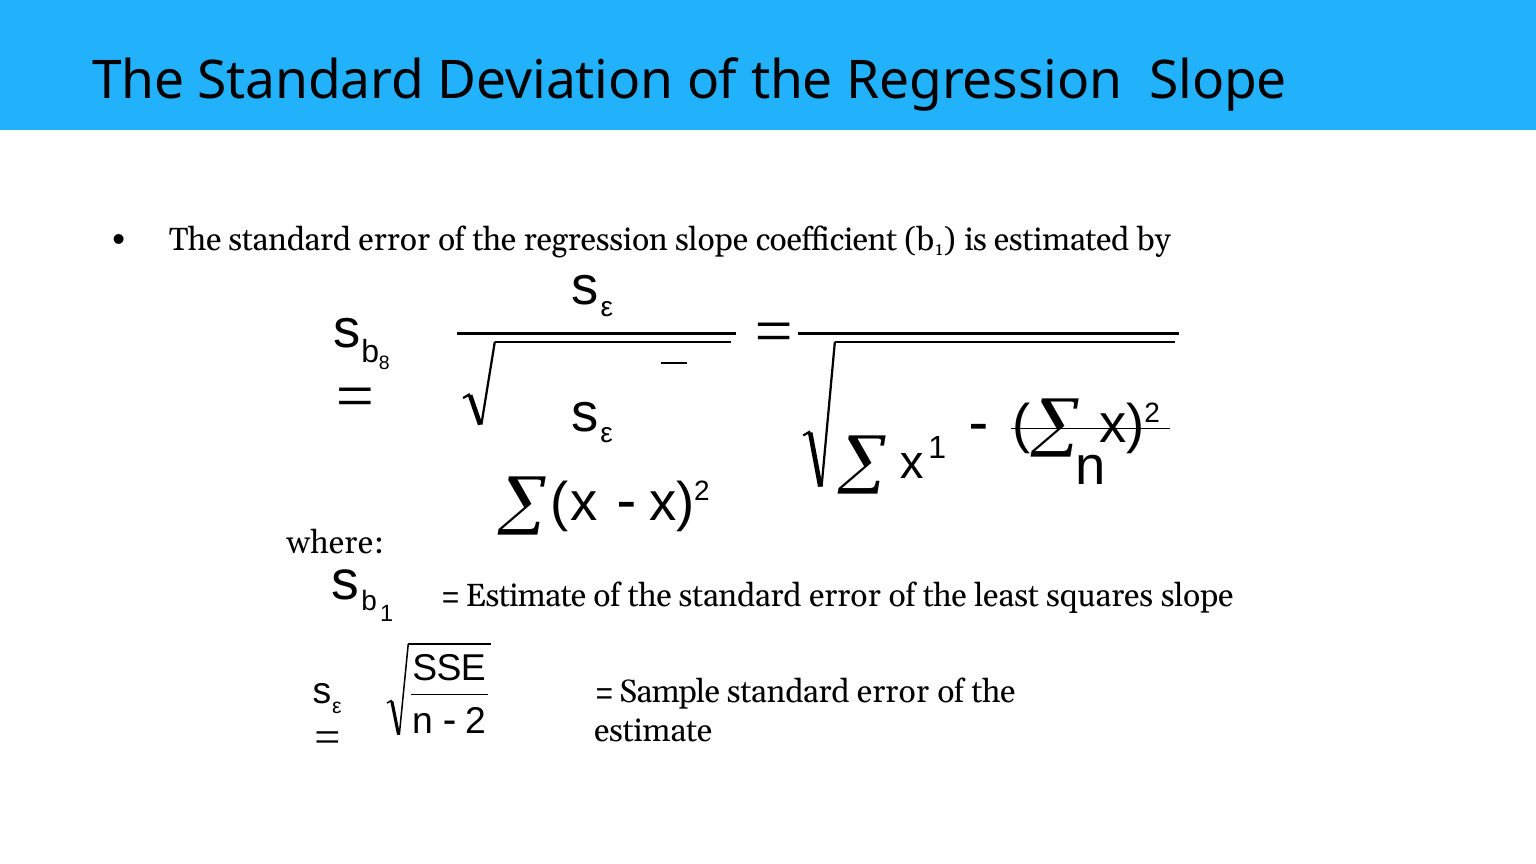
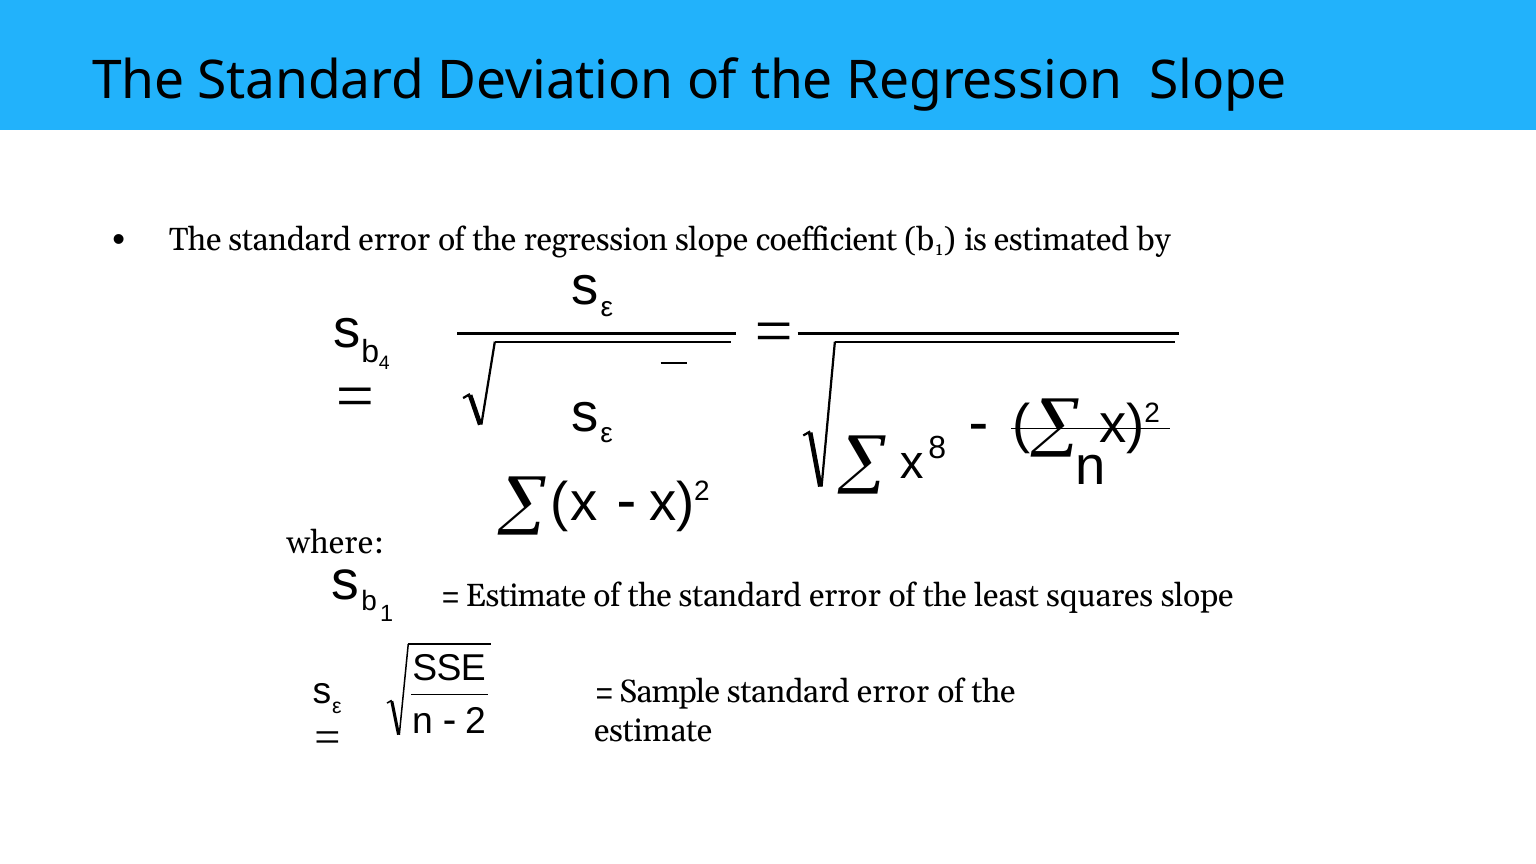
8: 8 -> 4 (384, 364)
1: 1 -> 8 (937, 448)
